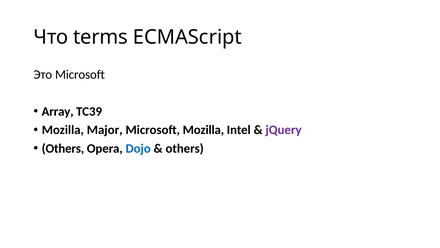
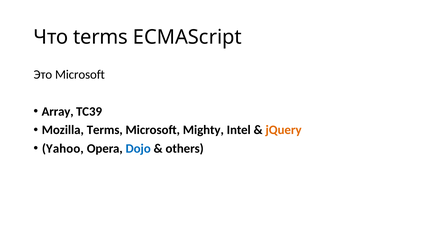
Mozilla Major: Major -> Terms (105, 130)
Microsoft Mozilla: Mozilla -> Mighty (203, 130)
jQuery colour: purple -> orange (284, 130)
Others: Others -> Yahoo (63, 148)
